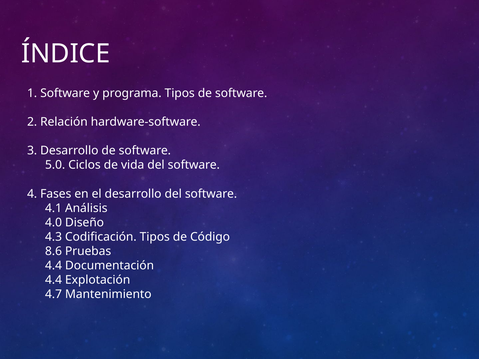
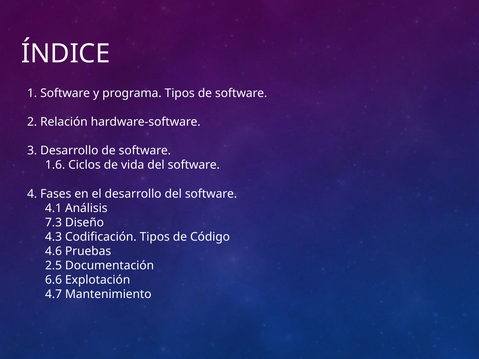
5.0: 5.0 -> 1.6 (55, 165)
4.0: 4.0 -> 7.3 (54, 223)
8.6: 8.6 -> 4.6 (54, 251)
4.4: 4.4 -> 2.5 (54, 266)
4.4: 4.4 -> 6.6 (54, 280)
